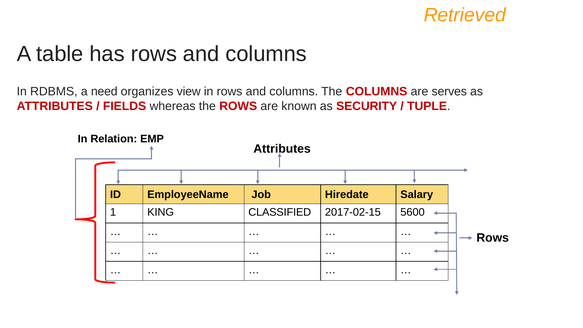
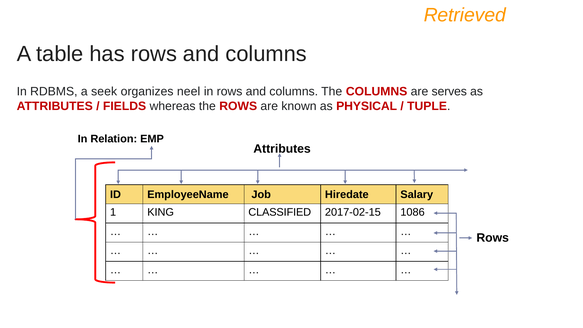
need: need -> seek (104, 92)
view: view -> neel (189, 92)
SECURITY: SECURITY -> PHYSICAL (367, 106)
5600: 5600 -> 1086 (413, 212)
